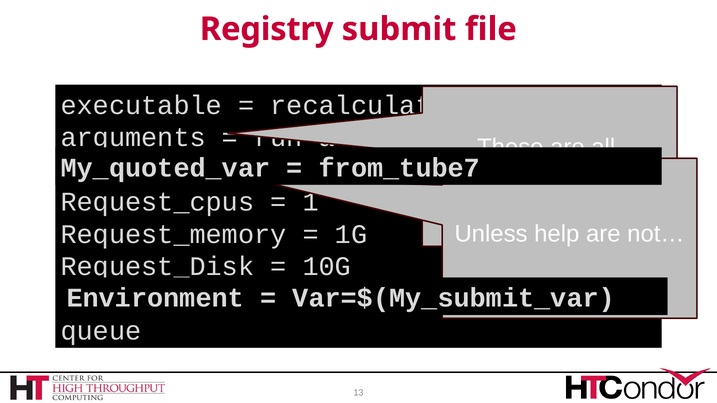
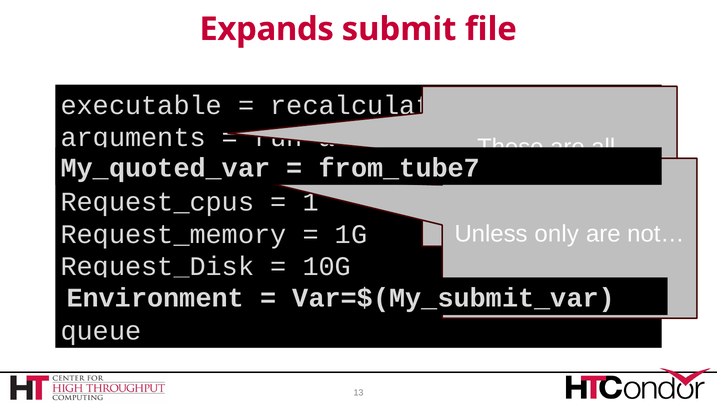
Registry: Registry -> Expands (267, 29)
help: help -> only (557, 234)
